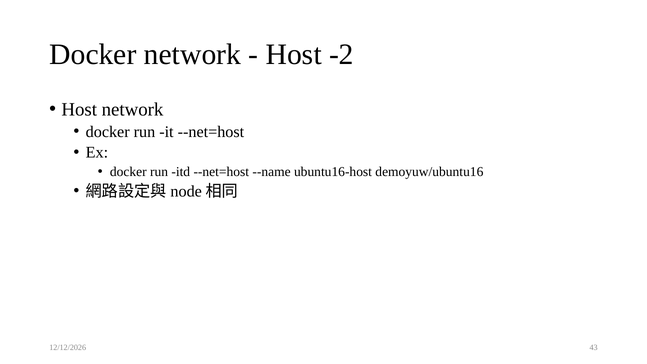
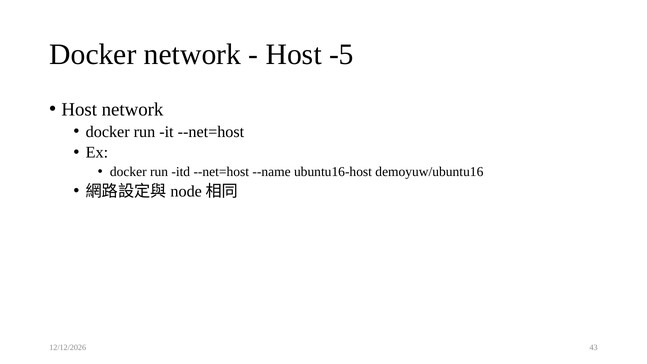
-2: -2 -> -5 (341, 54)
